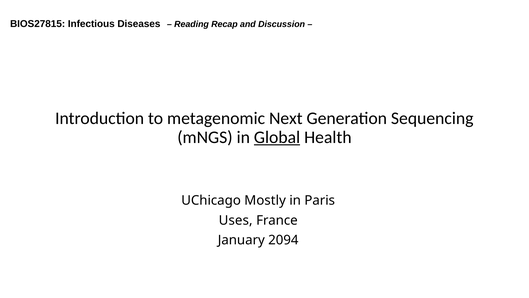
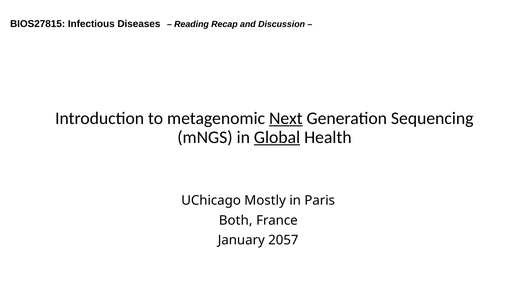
Next underline: none -> present (286, 118)
Uses: Uses -> Both (236, 220)
2094: 2094 -> 2057 (283, 240)
